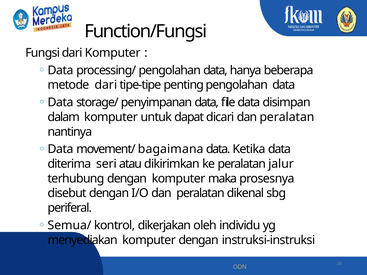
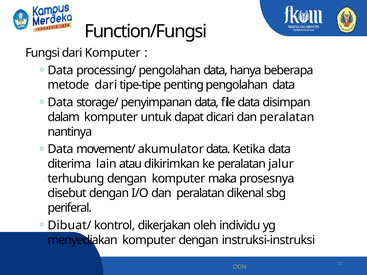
bagaimana: bagaimana -> akumulator (171, 149)
seri: seri -> lain (106, 164)
Semua/: Semua/ -> Dibuat/ (69, 226)
